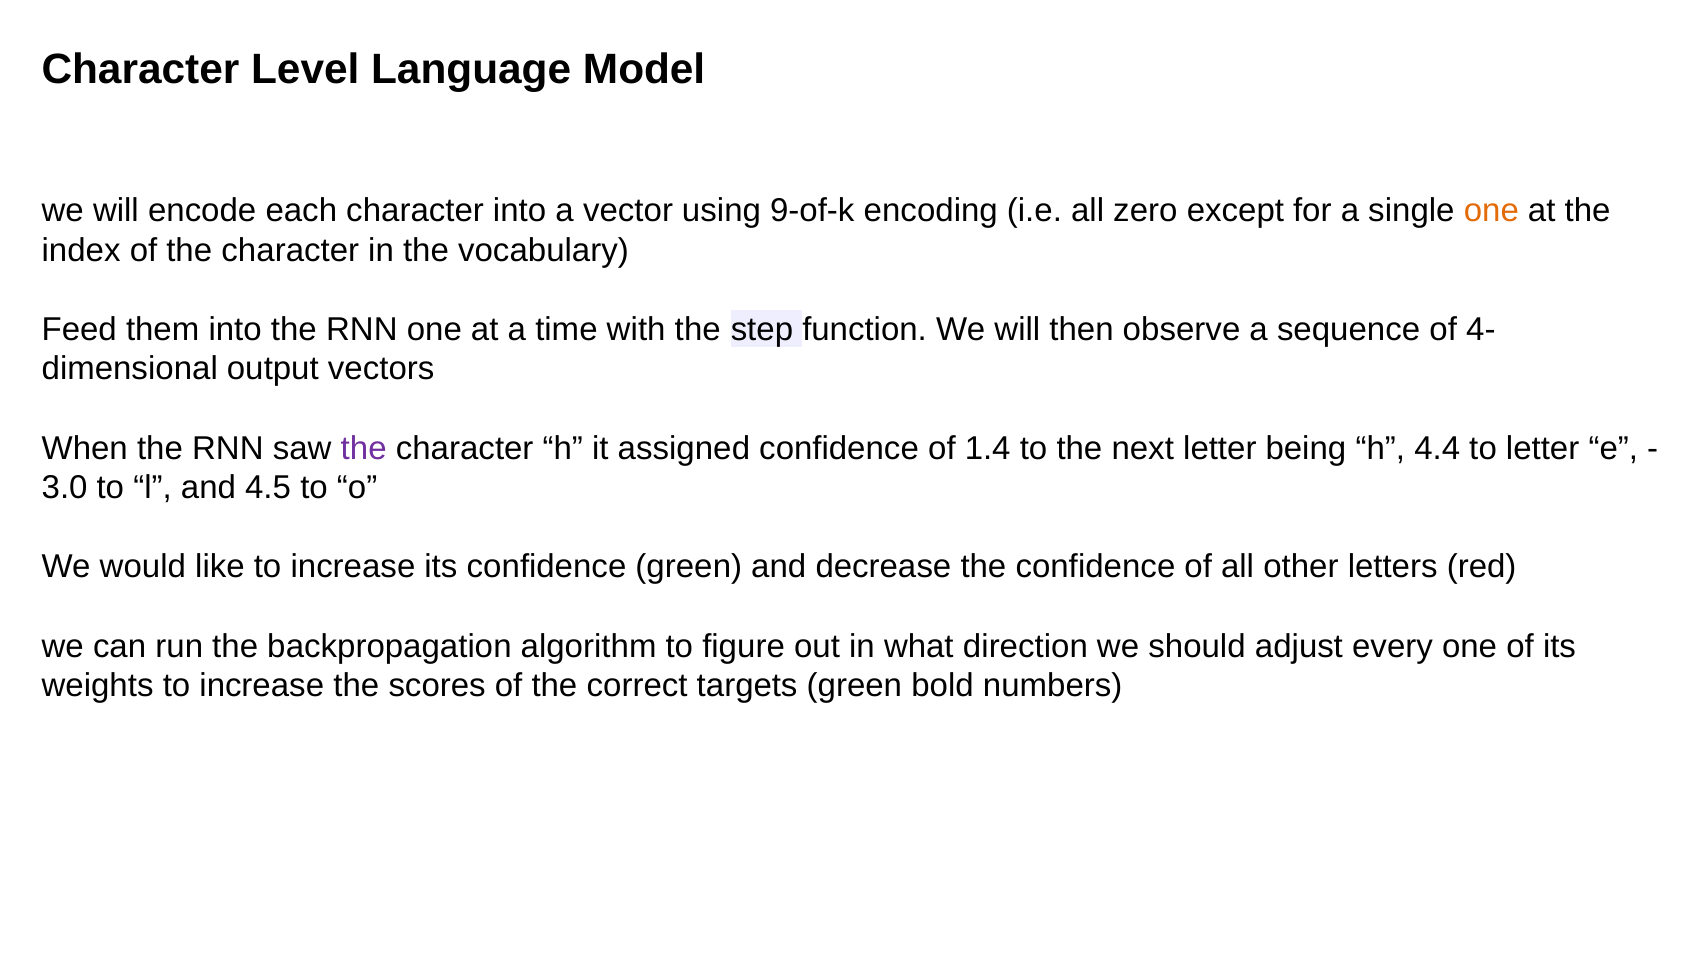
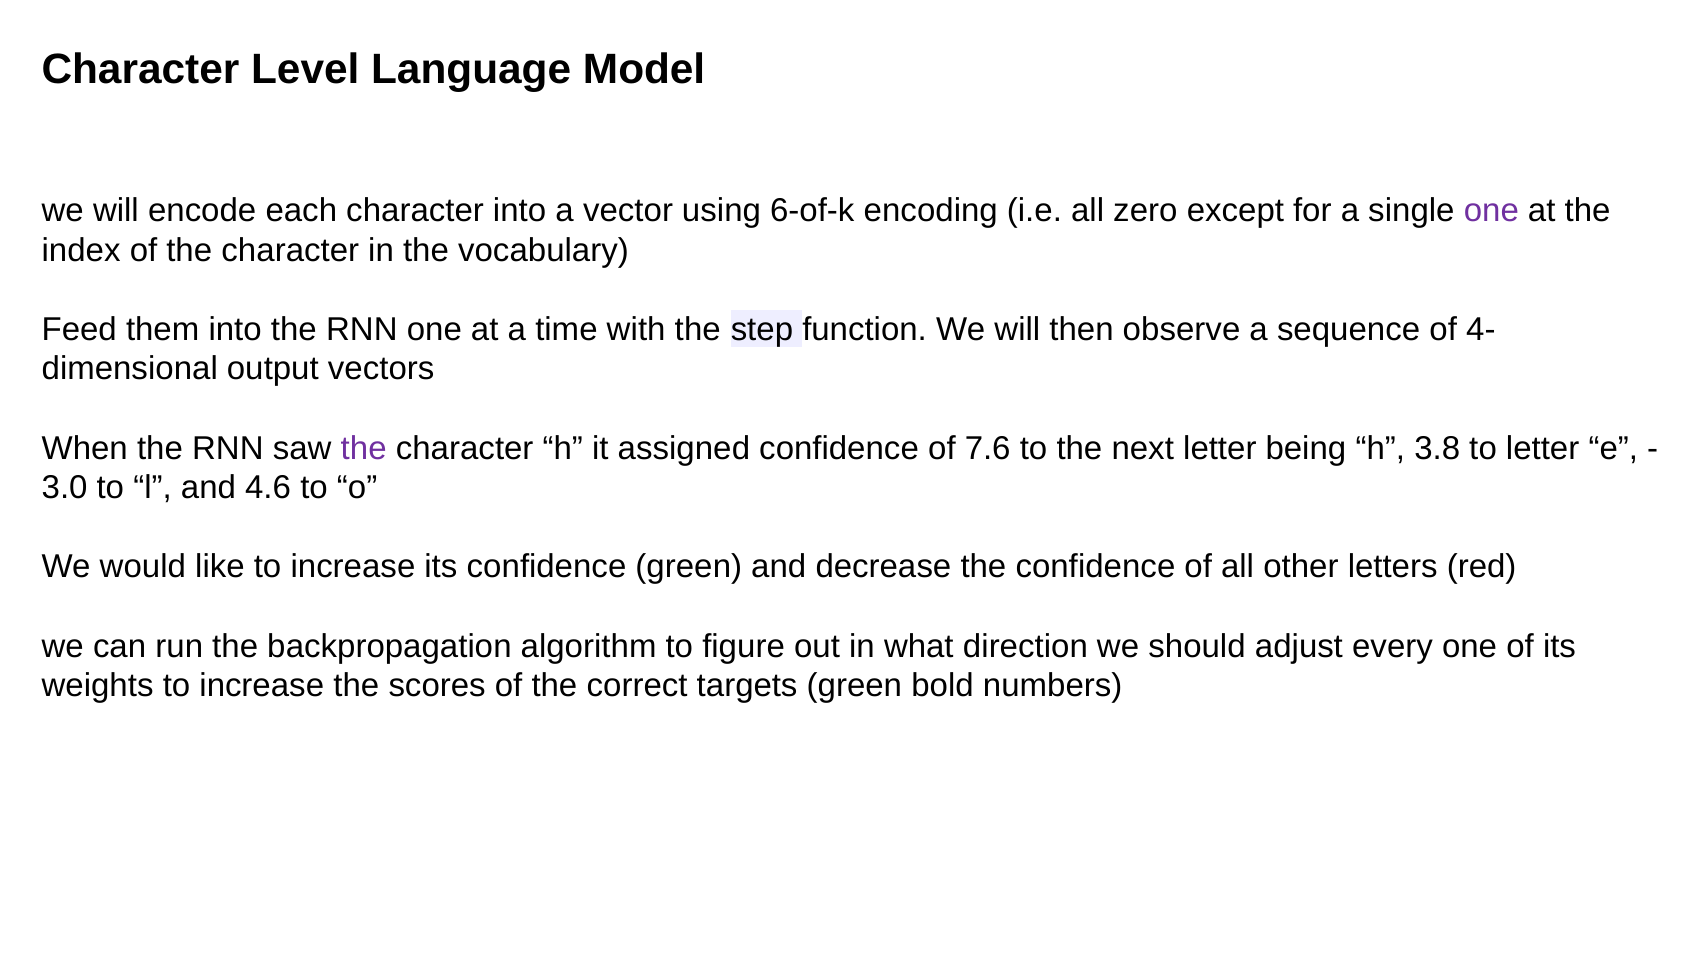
9-of-k: 9-of-k -> 6-of-k (812, 211)
one colour: orange -> purple (1491, 211)
1.4: 1.4 -> 7.6 (988, 448)
4.4: 4.4 -> 3.8 (1437, 448)
4.5: 4.5 -> 4.6 (268, 488)
